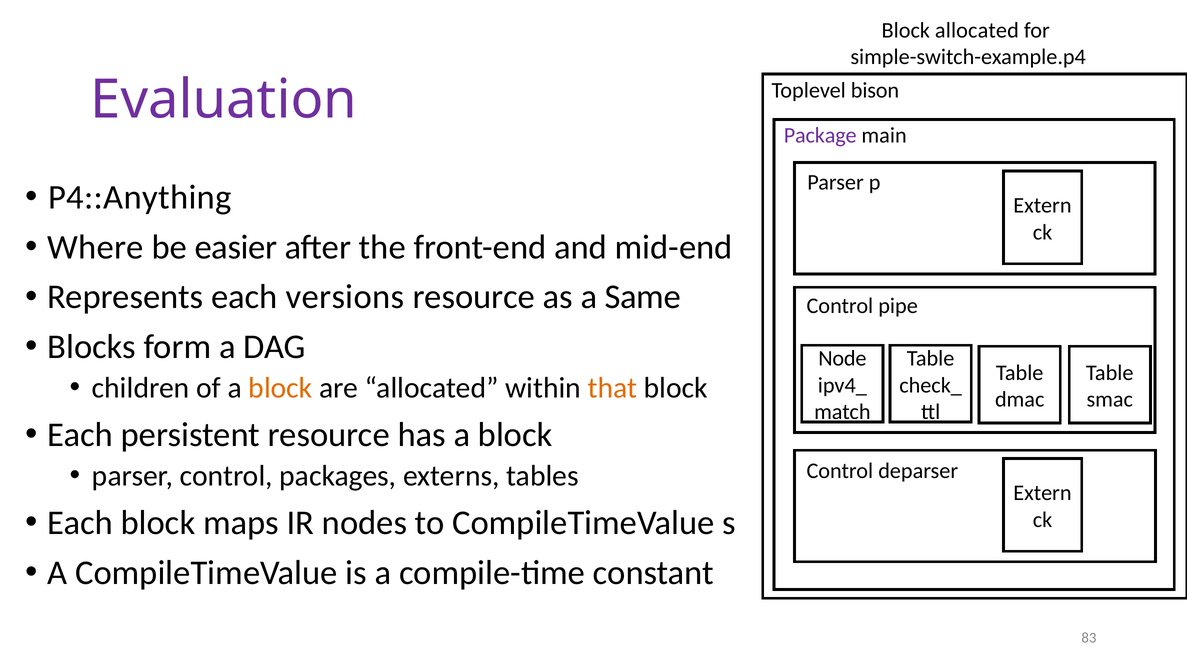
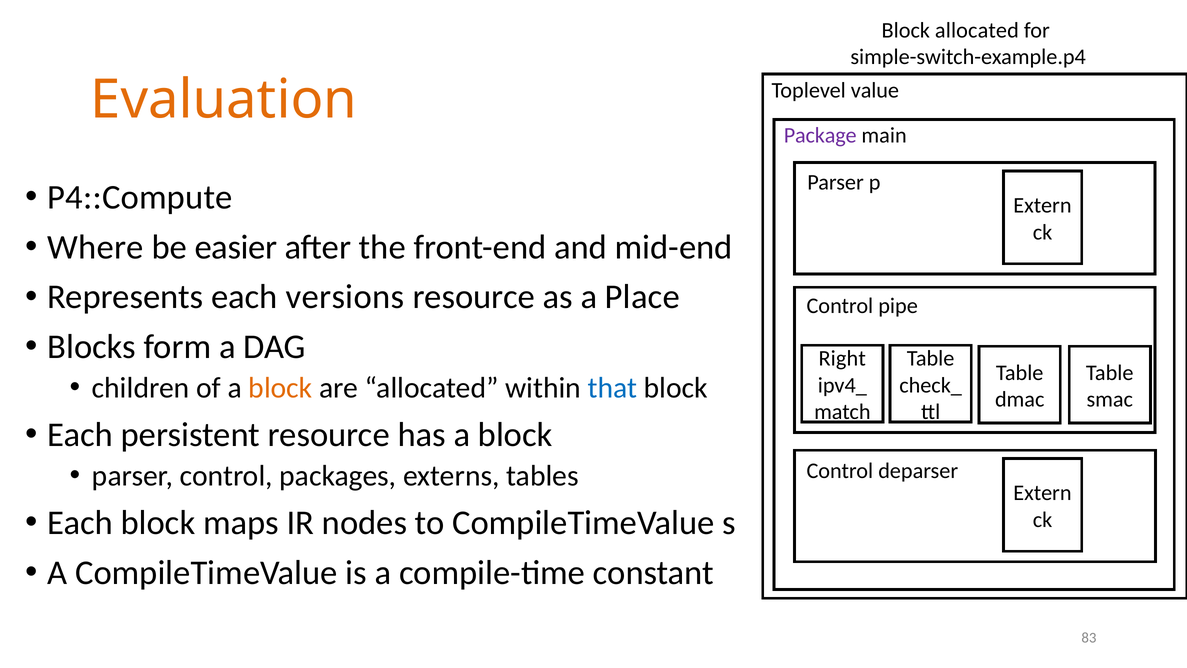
bison: bison -> value (875, 90)
Evaluation colour: purple -> orange (224, 100)
P4::Anything: P4::Anything -> P4::Compute (140, 197)
Same: Same -> Place (642, 297)
Node: Node -> Right (842, 358)
that colour: orange -> blue (613, 388)
